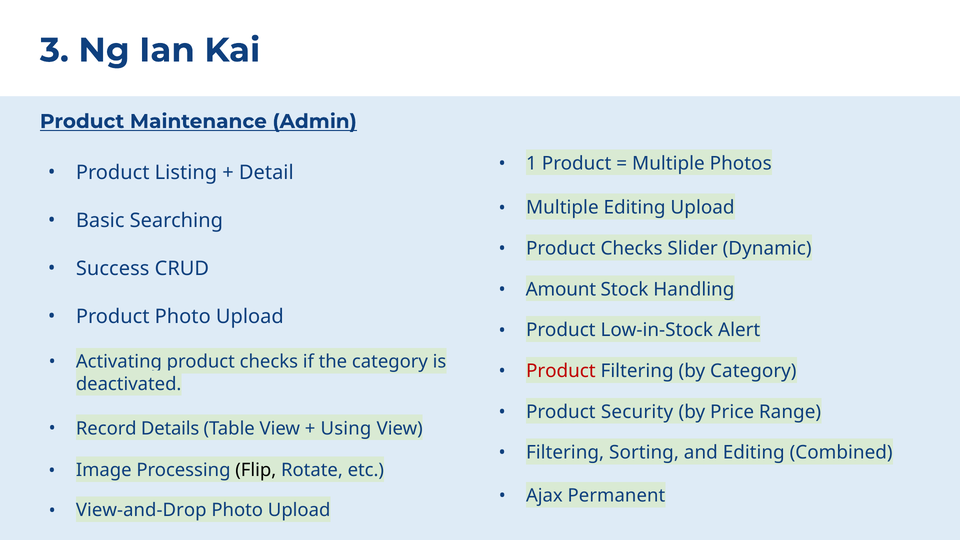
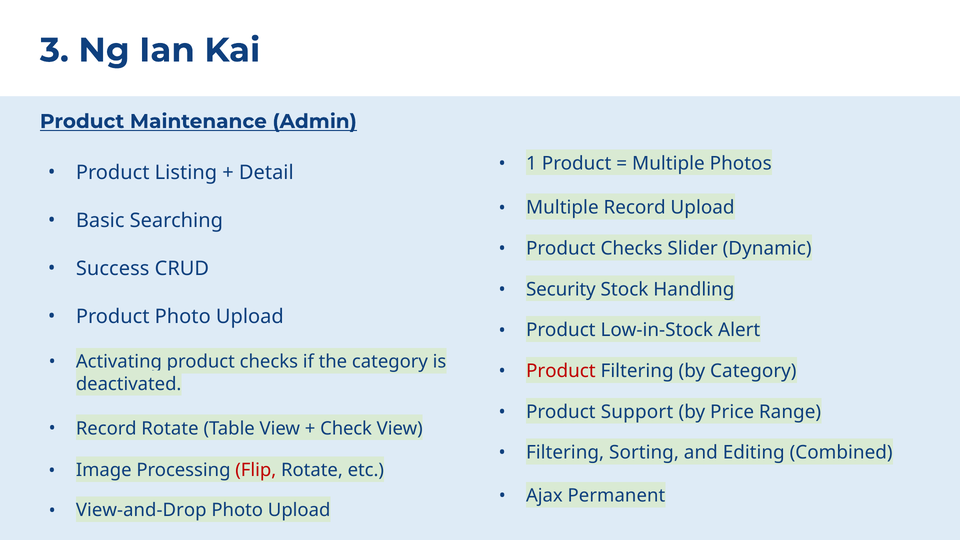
Multiple Editing: Editing -> Record (635, 208)
Amount: Amount -> Security (561, 289)
Security: Security -> Support (637, 412)
Record Details: Details -> Rotate (170, 428)
Using: Using -> Check (346, 428)
Flip colour: black -> red (256, 470)
